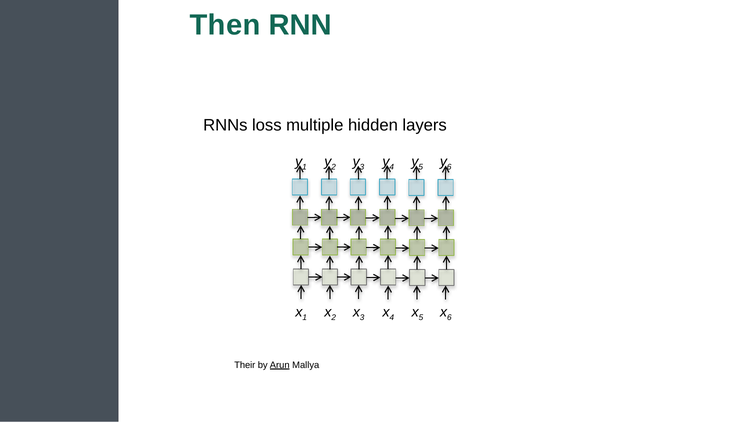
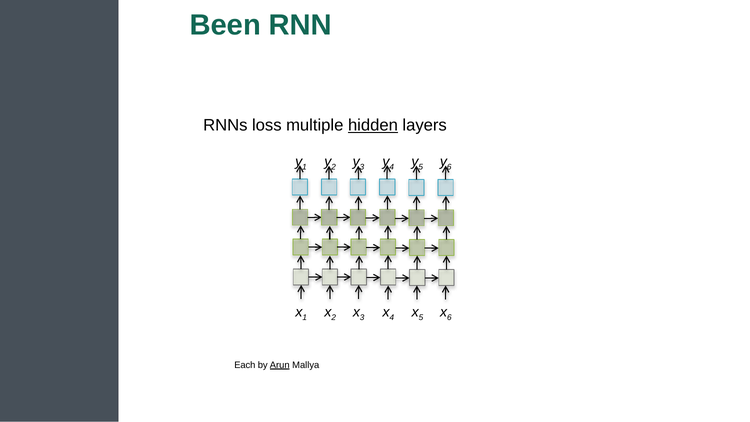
Then: Then -> Been (225, 25)
hidden underline: none -> present (373, 125)
Their: Their -> Each (245, 365)
